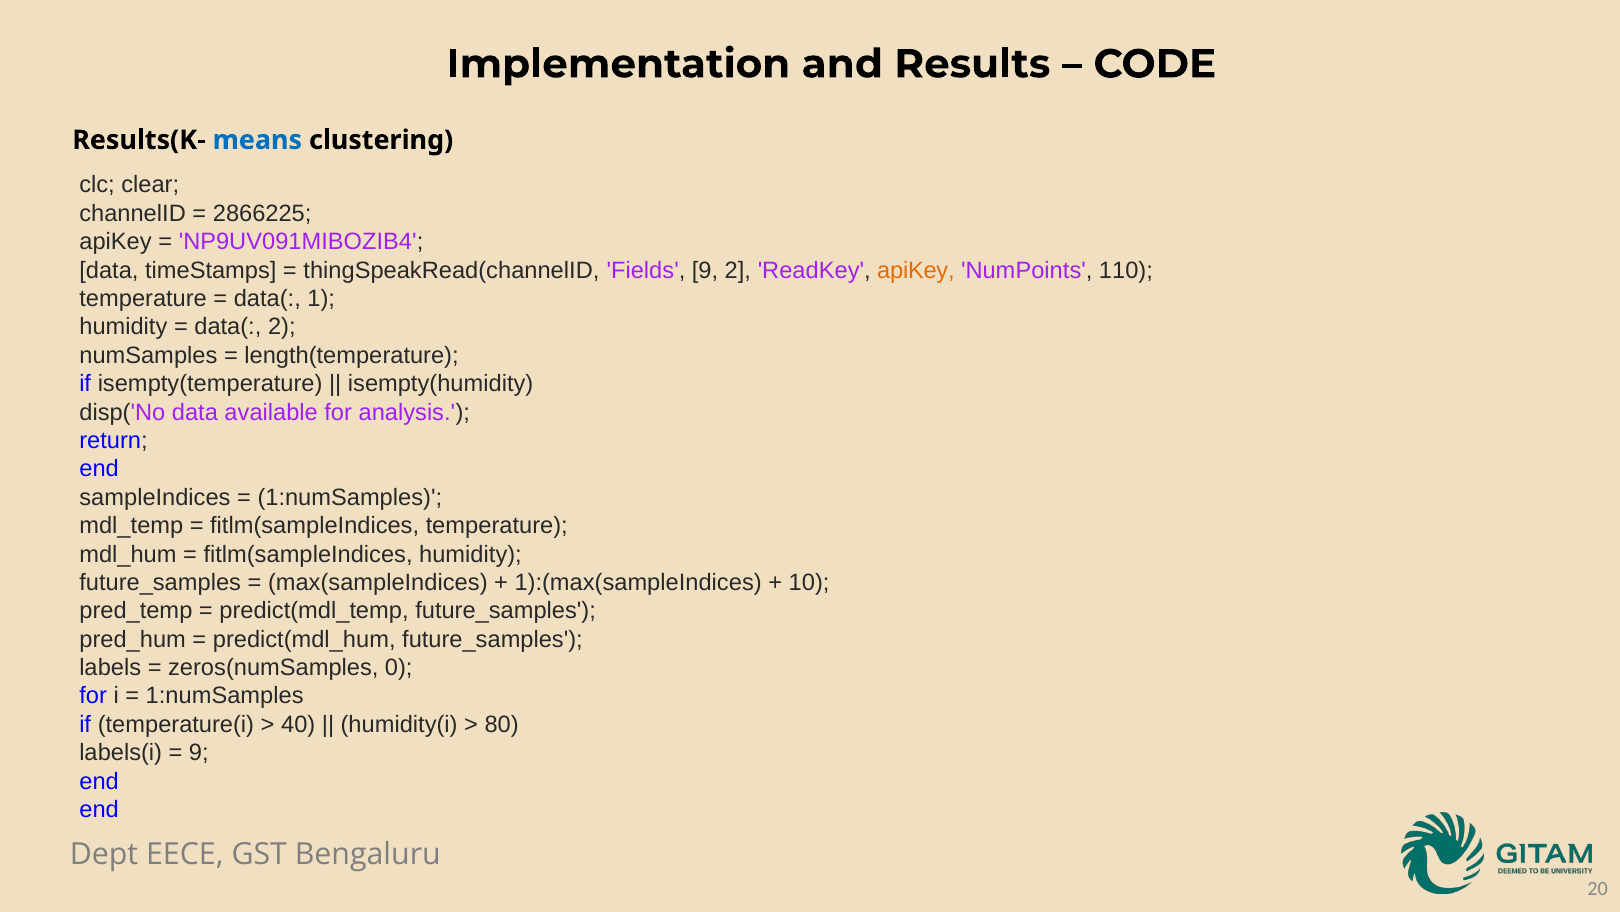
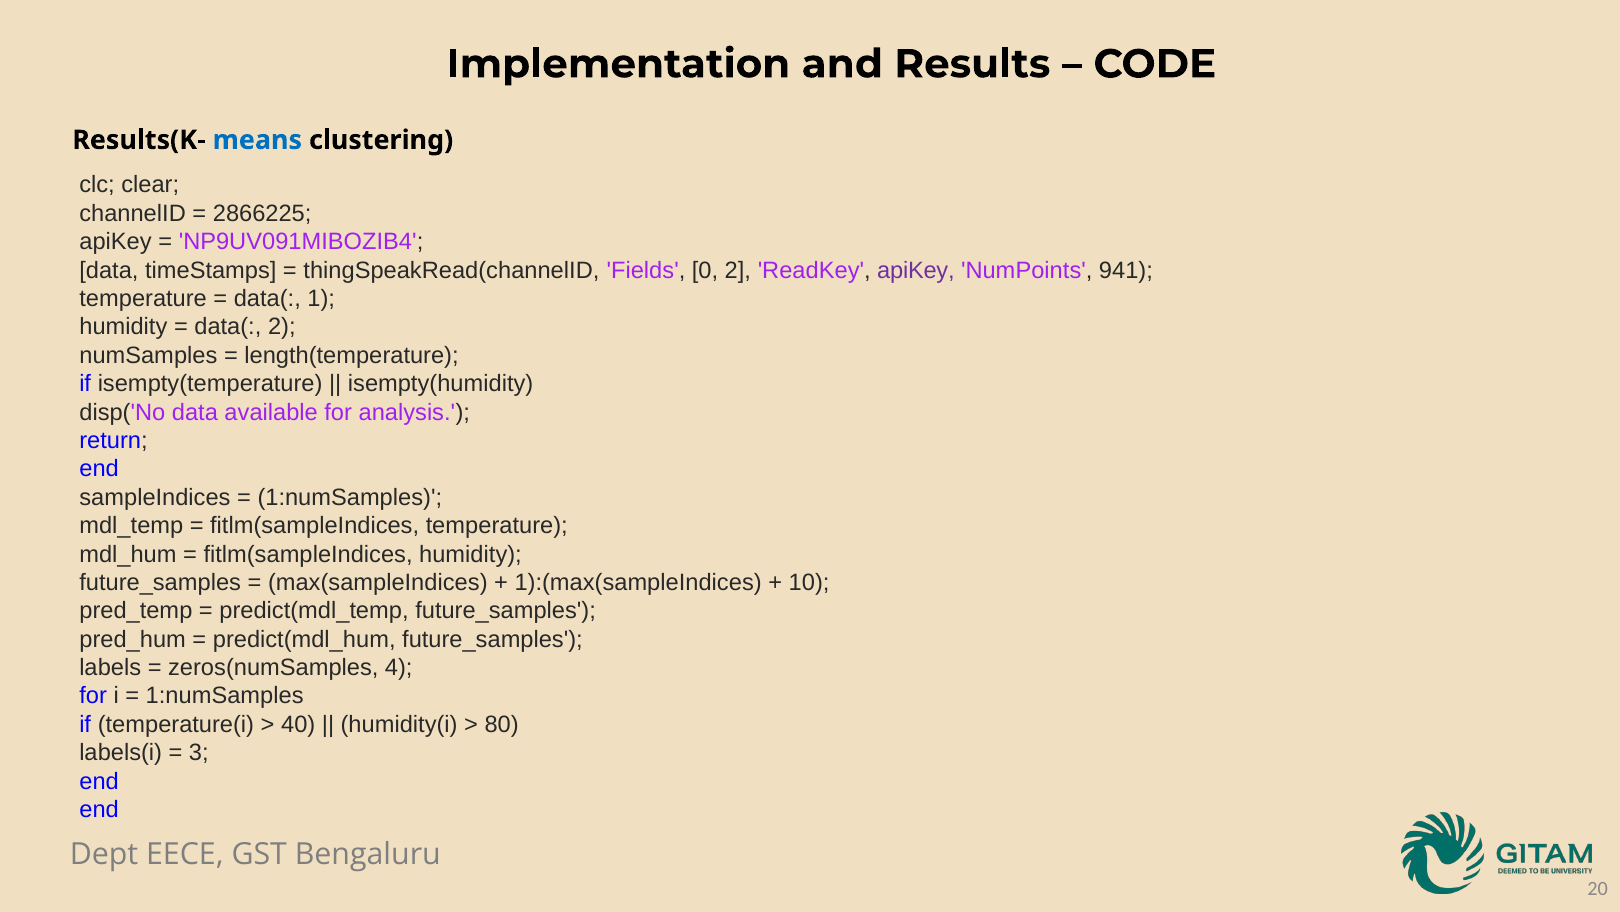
Fields 9: 9 -> 0 (705, 270)
apiKey colour: orange -> purple (916, 270)
110: 110 -> 941 (1126, 270)
0: 0 -> 4 (399, 667)
9: 9 -> 3 (199, 752)
